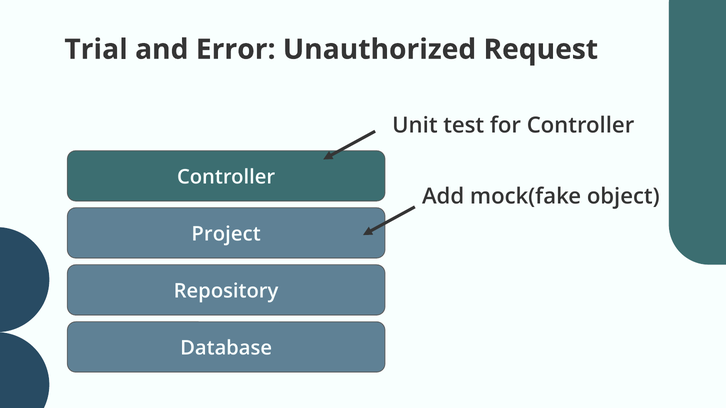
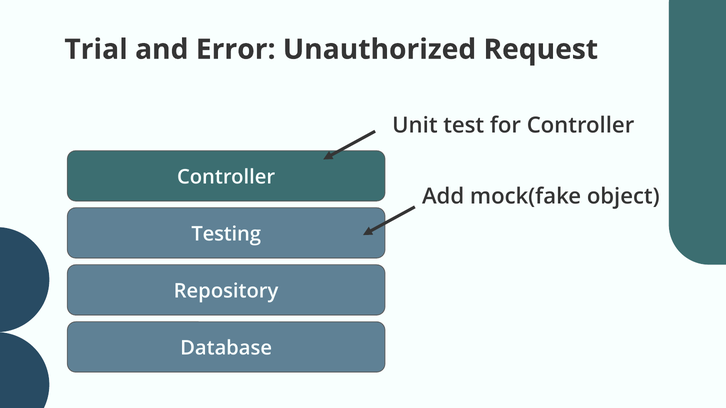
Project: Project -> Testing (226, 234)
